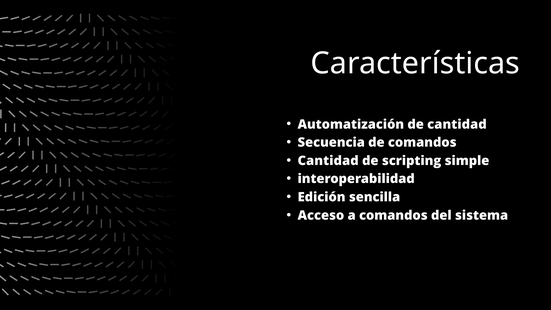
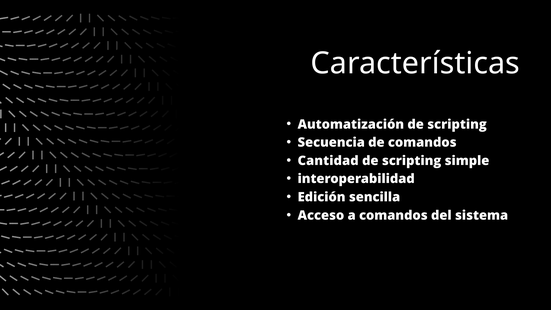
Automatización de cantidad: cantidad -> scripting (457, 124)
